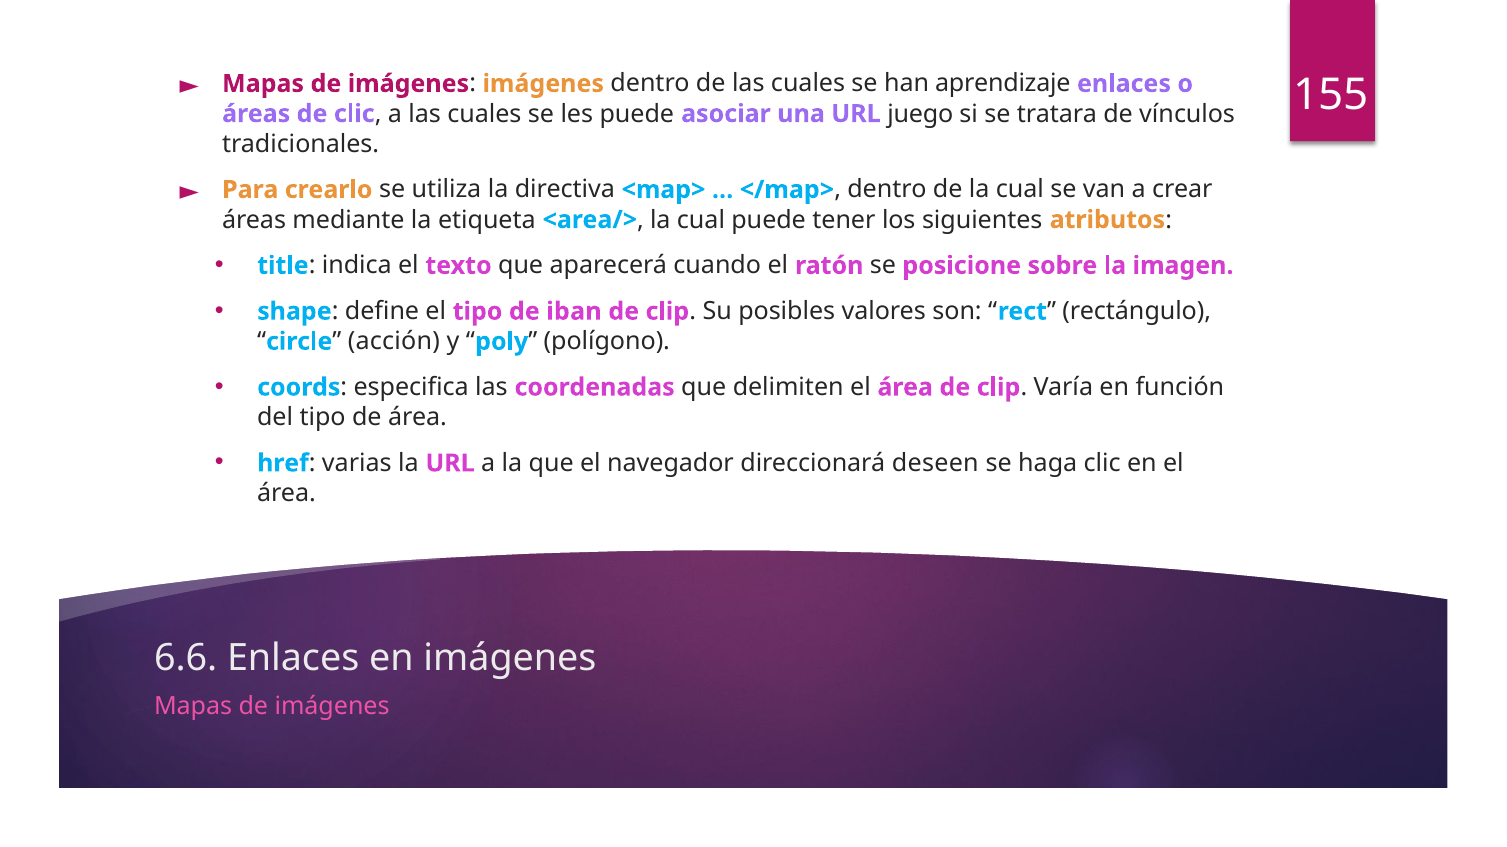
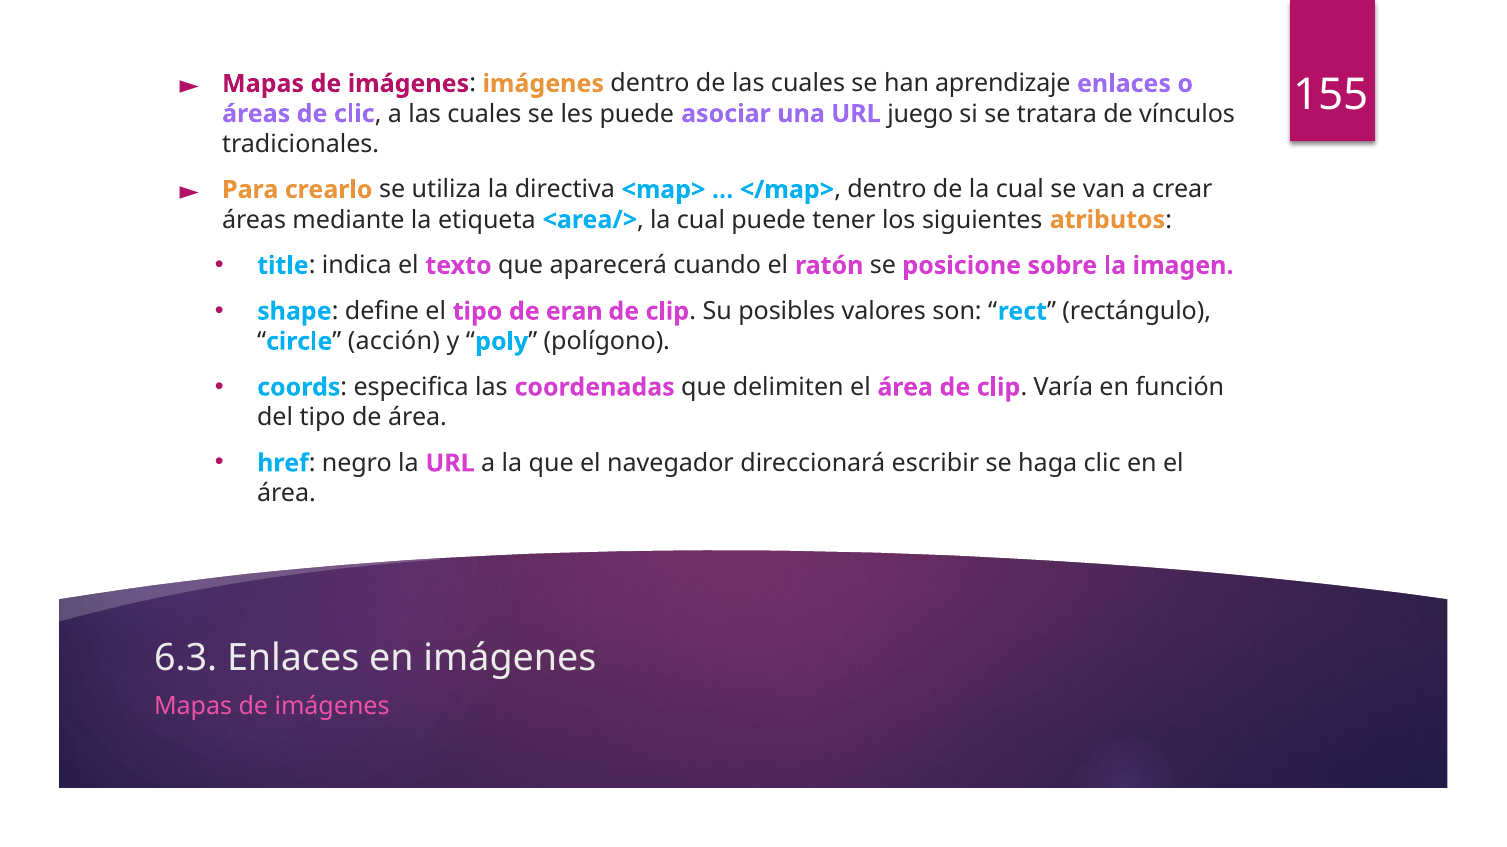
iban: iban -> eran (574, 312)
varias: varias -> negro (357, 464)
deseen: deseen -> escribir (935, 464)
6.6: 6.6 -> 6.3 (186, 659)
